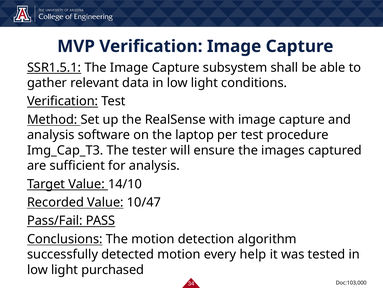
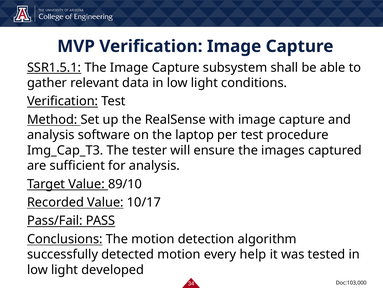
14/10: 14/10 -> 89/10 (125, 184)
10/47: 10/47 -> 10/17 (144, 202)
purchased: purchased -> developed (113, 269)
